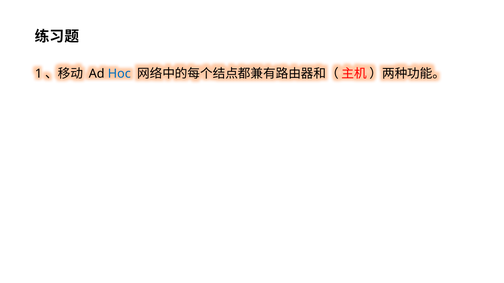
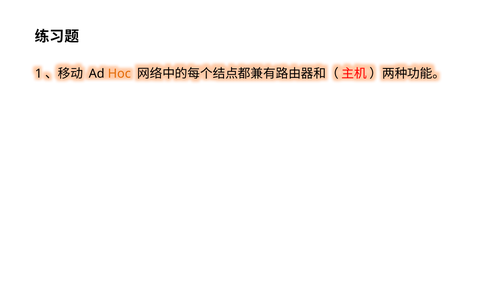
Hoc colour: blue -> orange (119, 74)
